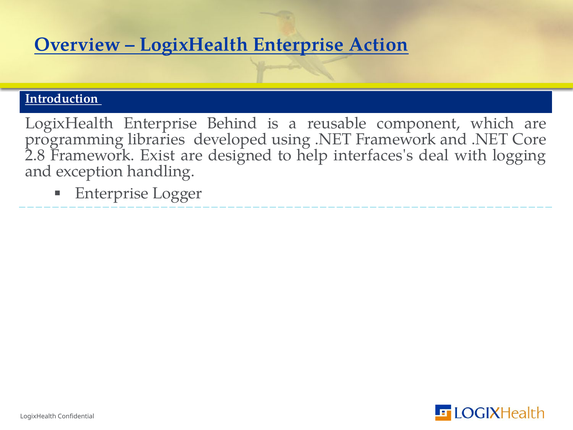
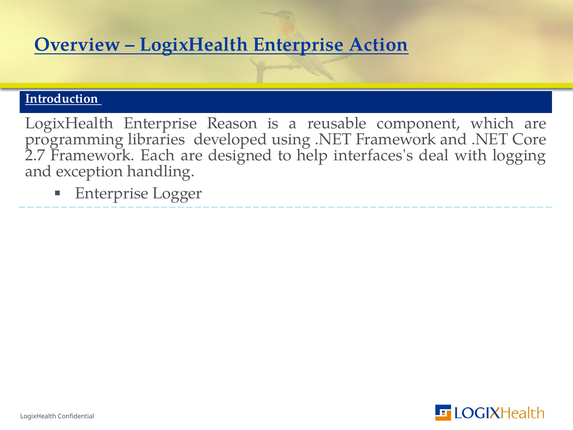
Behind: Behind -> Reason (232, 123)
2.8: 2.8 -> 2.7 (35, 155)
Exist: Exist -> Each (158, 155)
